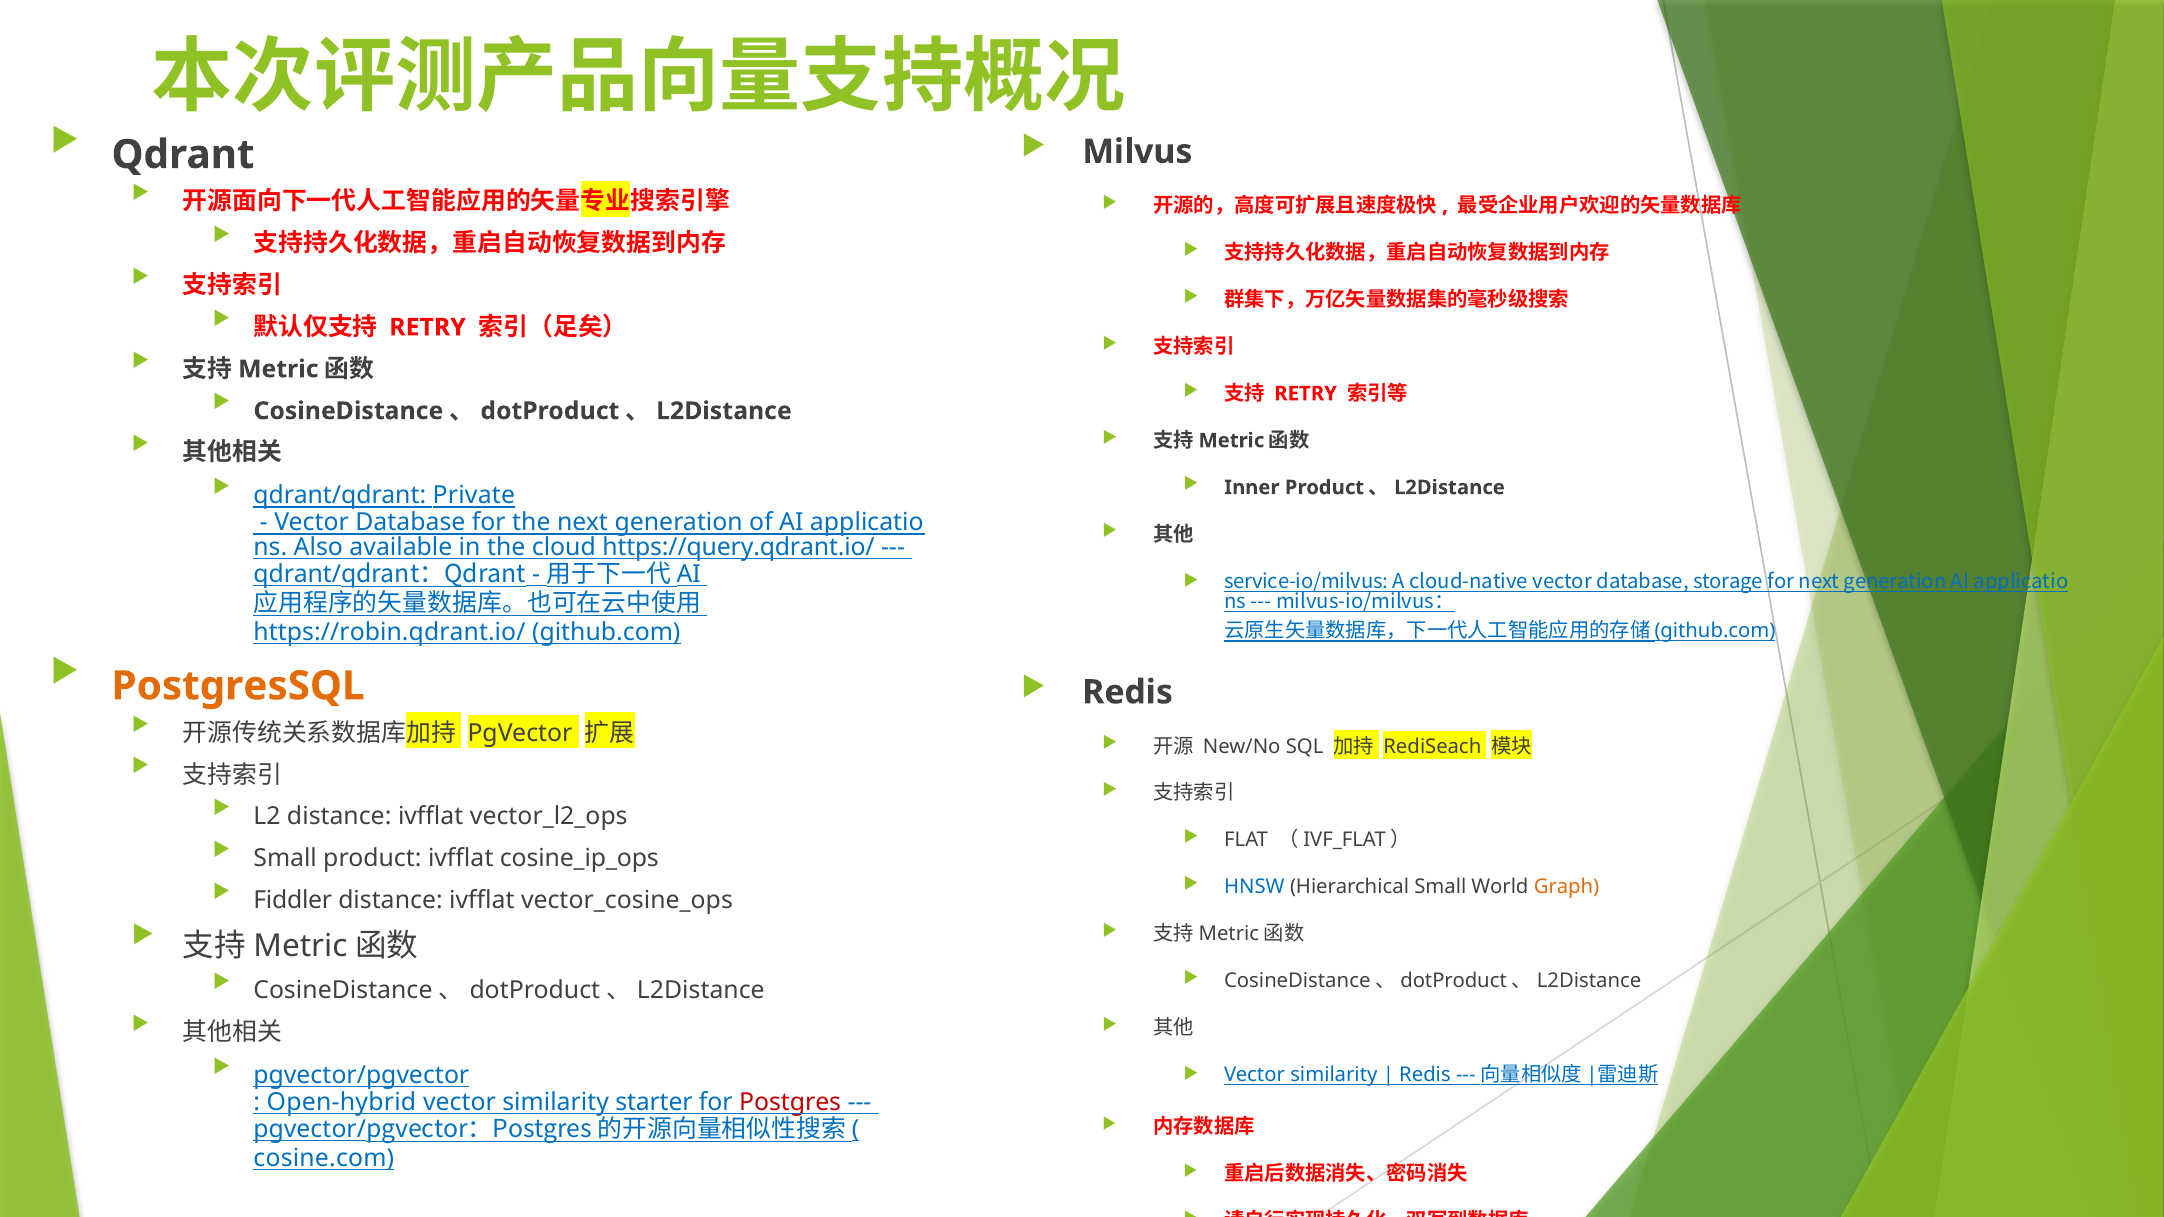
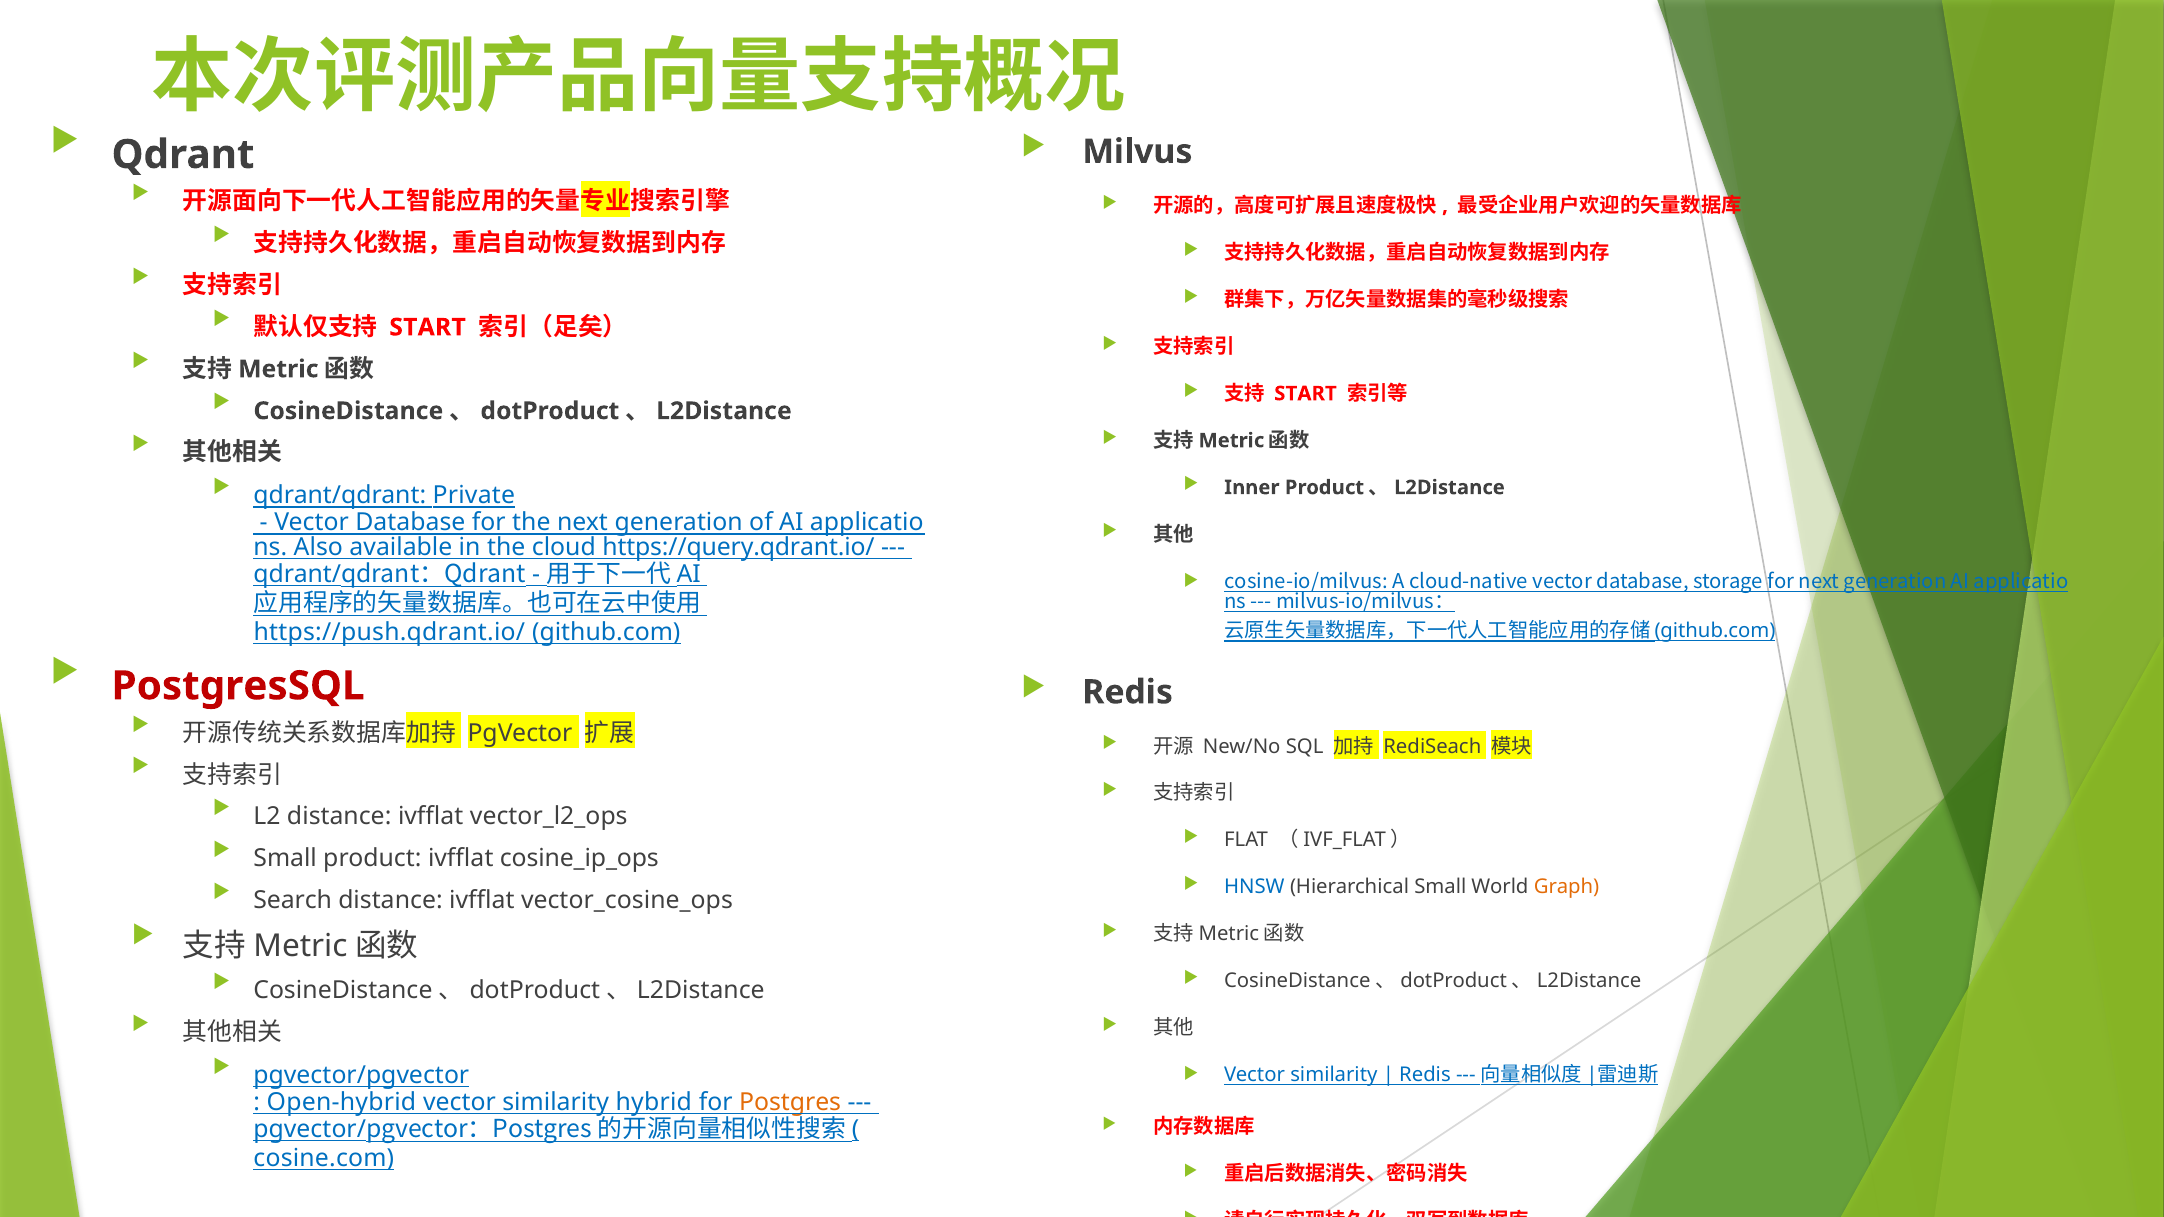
RETRY: RETRY -> START (428, 327)
RETRY: RETRY -> START (1306, 394)
service-io/milvus: service-io/milvus -> cosine-io/milvus (1306, 582)
https://robin.qdrant.io/: https://robin.qdrant.io/ -> https://push.qdrant.io/ (389, 632)
PostgresSQL colour: orange -> red (238, 686)
Fiddler: Fiddler -> Search (293, 901)
starter: starter -> hybrid (654, 1102)
Postgres colour: red -> orange (790, 1102)
